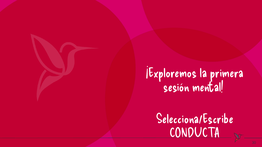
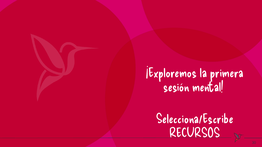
CONDUCTA: CONDUCTA -> RECURSOS (195, 133)
